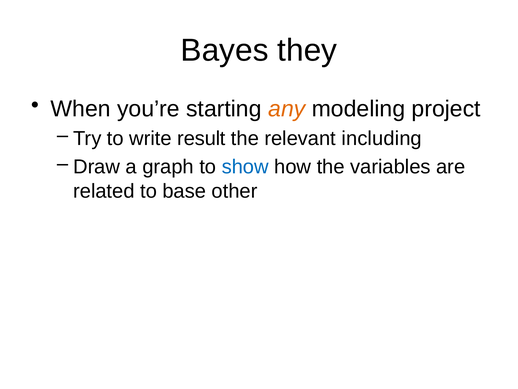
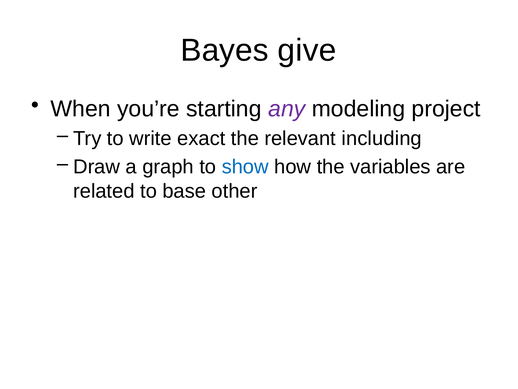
they: they -> give (307, 50)
any colour: orange -> purple (287, 109)
result: result -> exact (201, 138)
